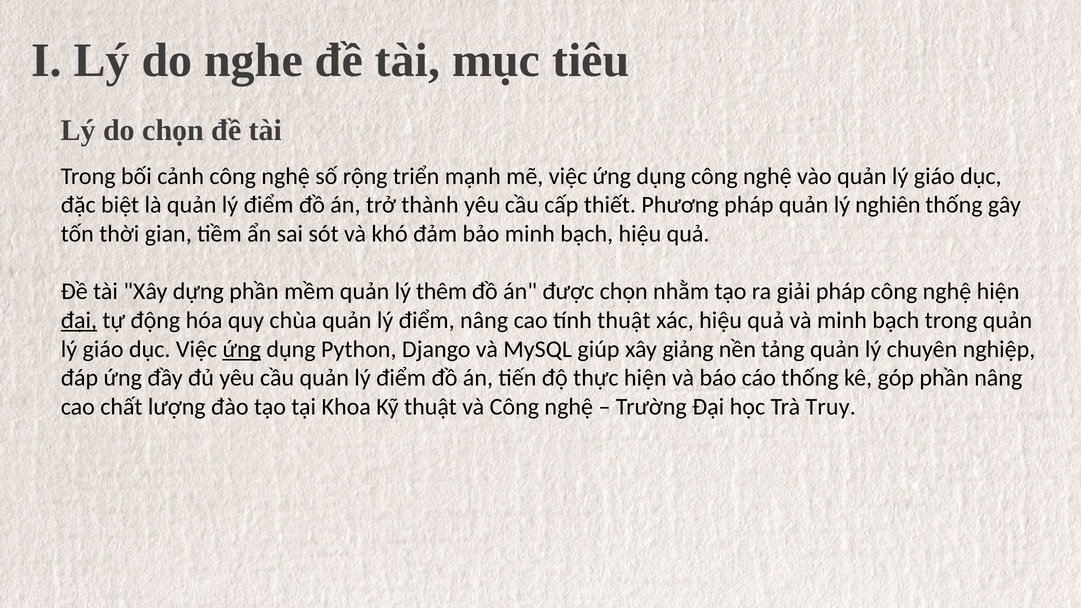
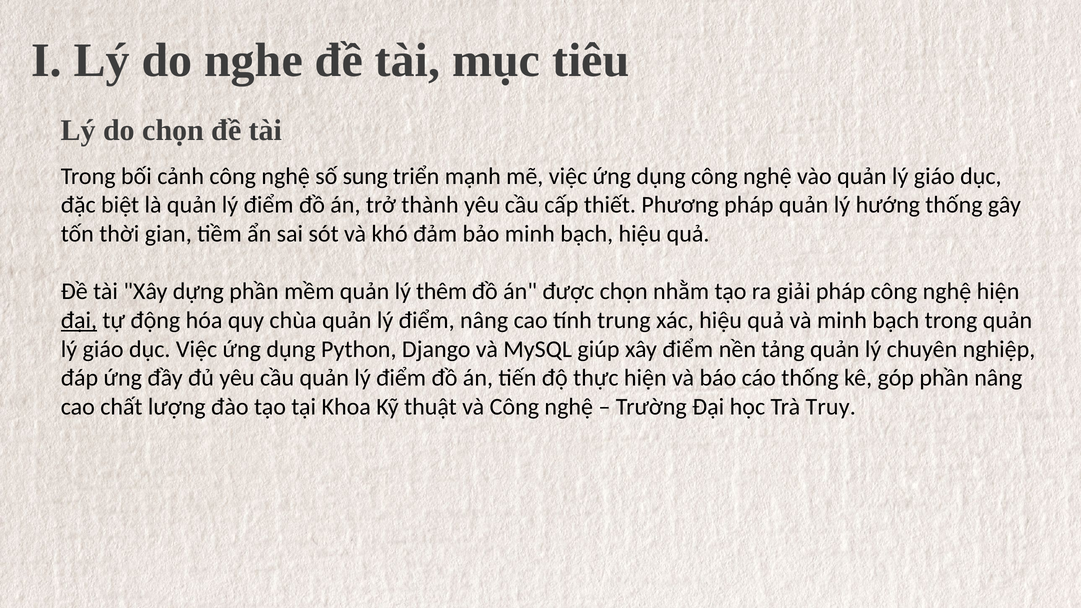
rộng: rộng -> sung (365, 176)
nghiên: nghiên -> hướng (888, 205)
tính thuật: thuật -> trung (624, 320)
ứng underline: present -> none (242, 349)
xây giảng: giảng -> điểm (688, 349)
